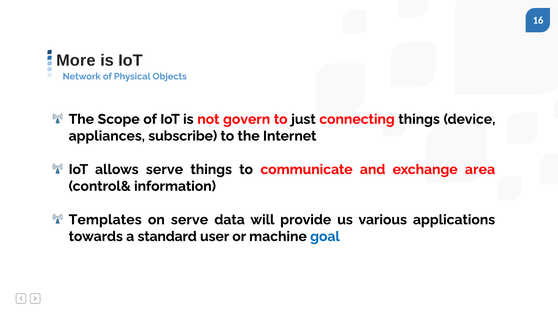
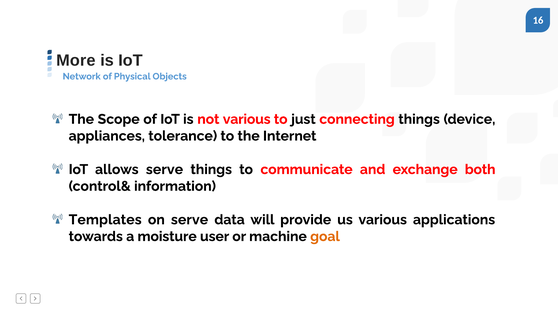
not govern: govern -> various (247, 119)
subscribe: subscribe -> tolerance (183, 136)
area: area -> both (480, 169)
standard: standard -> moisture (167, 236)
goal colour: blue -> orange (325, 236)
